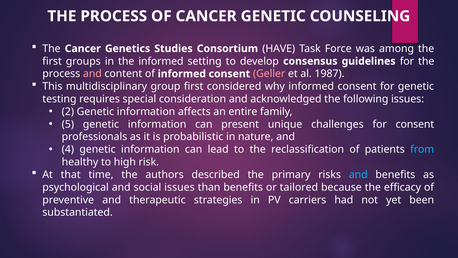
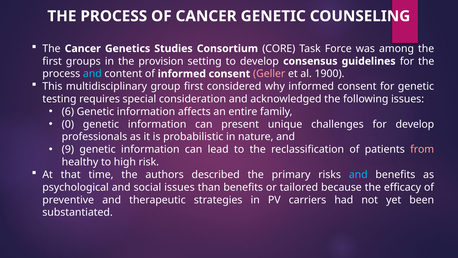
HAVE: HAVE -> CORE (279, 49)
the informed: informed -> provision (161, 61)
and colour: pink -> light blue (92, 74)
1987: 1987 -> 1900 (329, 74)
2: 2 -> 6 (68, 111)
5: 5 -> 0 (68, 124)
for consent: consent -> develop (415, 124)
4: 4 -> 9 (68, 149)
from colour: light blue -> pink (422, 149)
